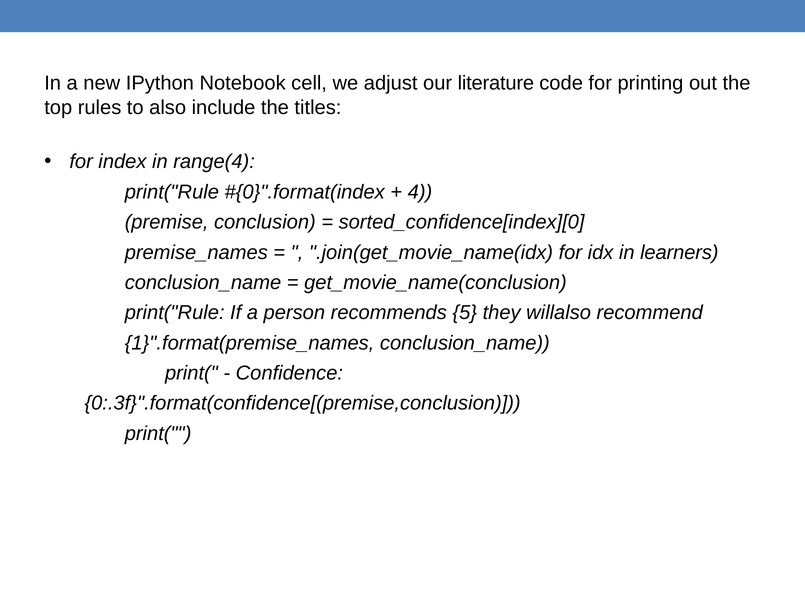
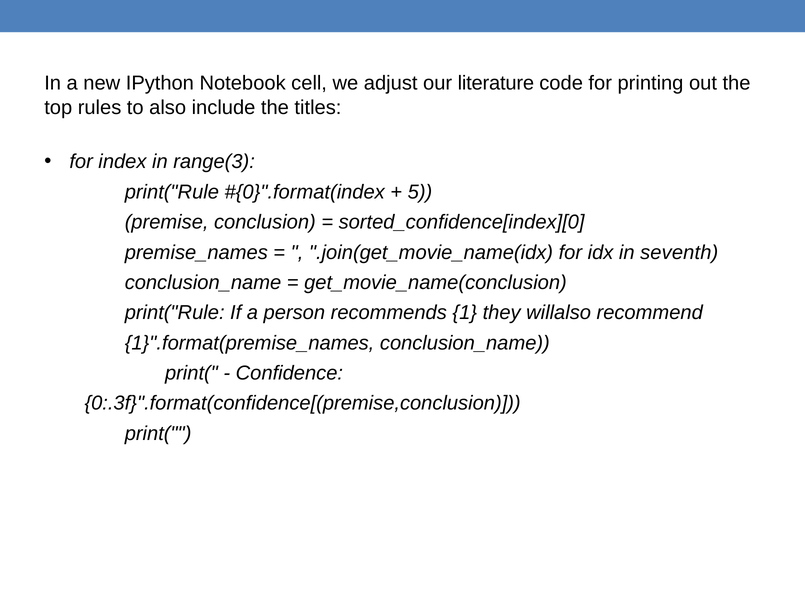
range(4: range(4 -> range(3 (214, 162)
4: 4 -> 5 (420, 192)
learners: learners -> seventh (679, 252)
5: 5 -> 1 (465, 313)
